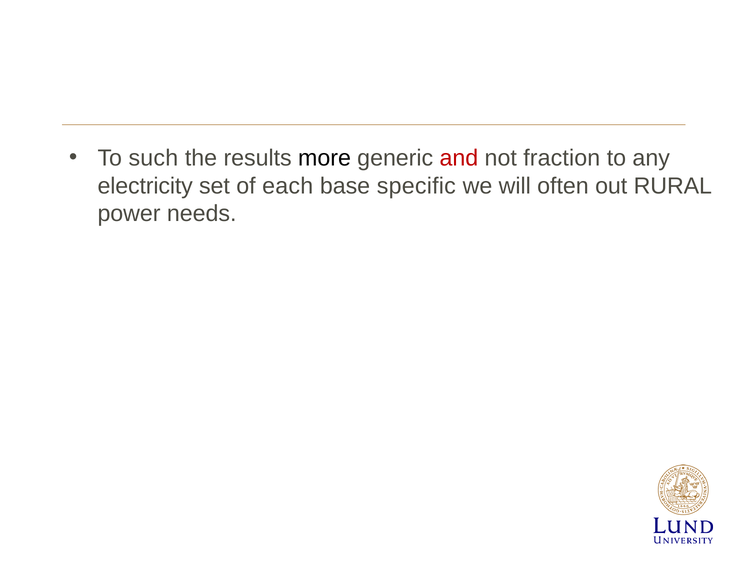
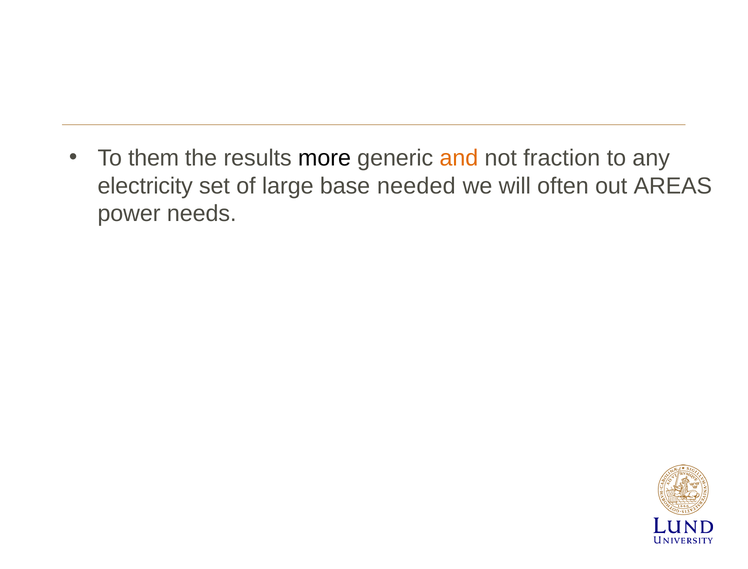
such: such -> them (154, 158)
and colour: red -> orange (459, 158)
each: each -> large (288, 186)
specific: specific -> needed (416, 186)
RURAL: RURAL -> AREAS (673, 186)
